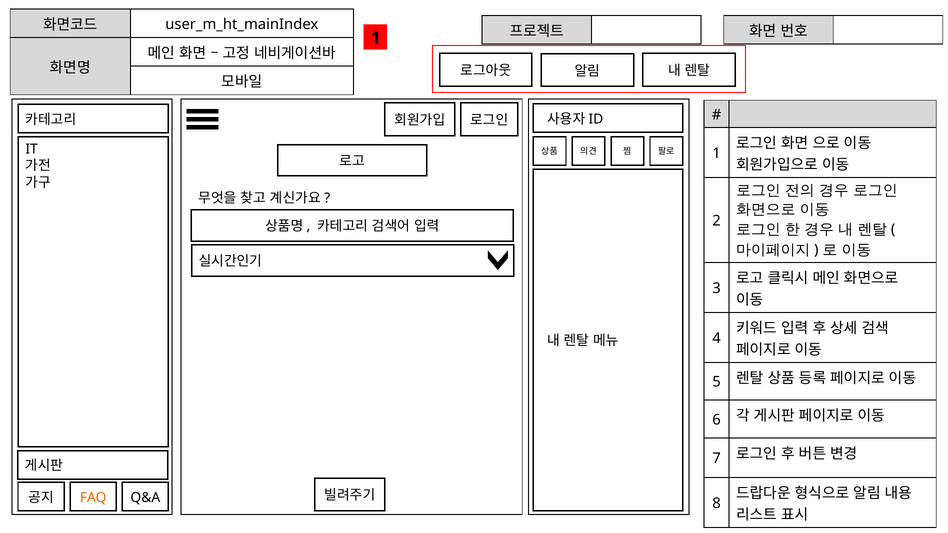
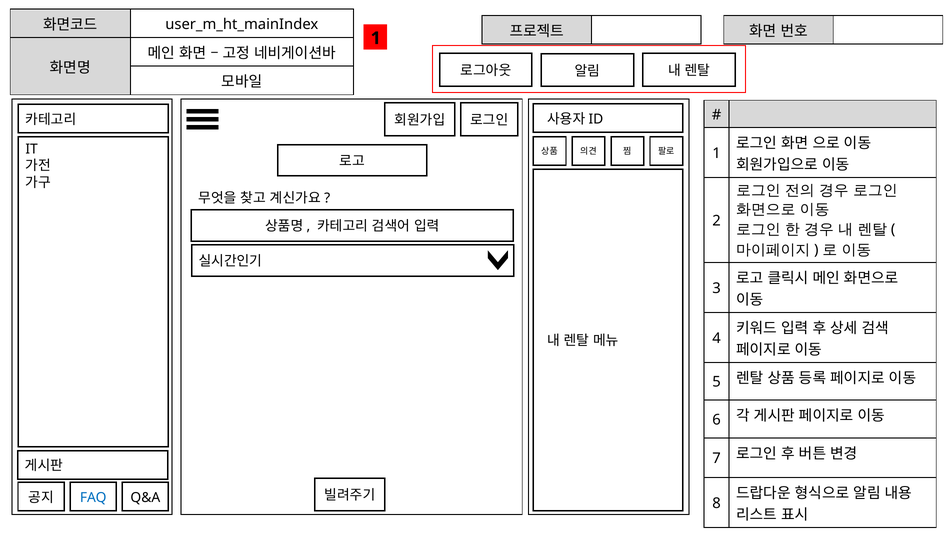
FAQ colour: orange -> blue (93, 498)
